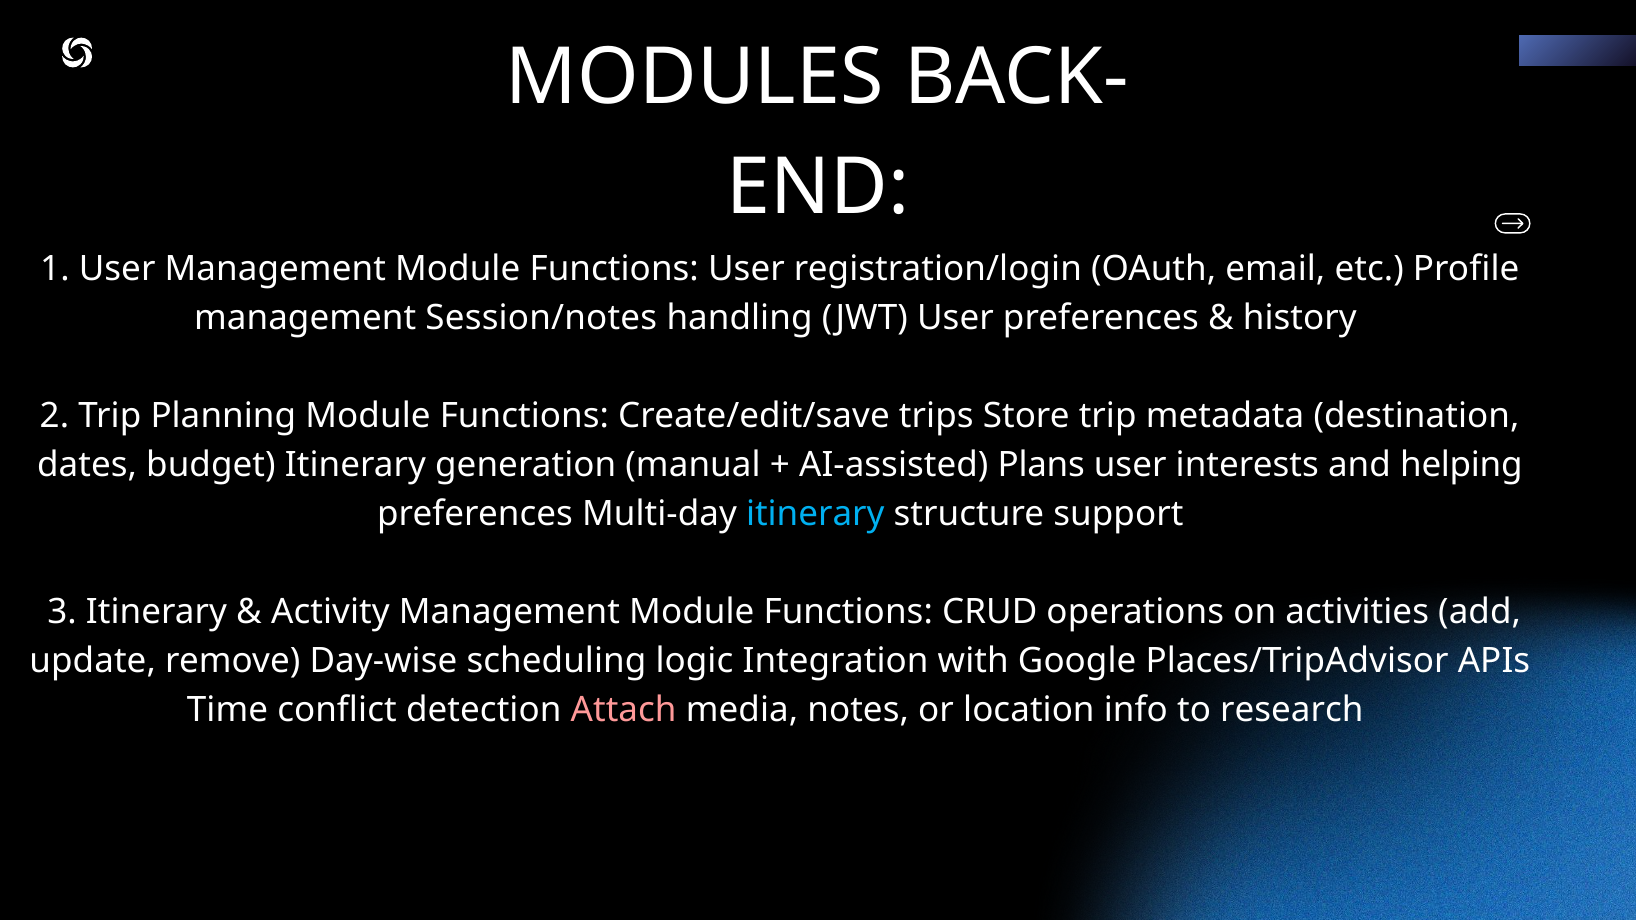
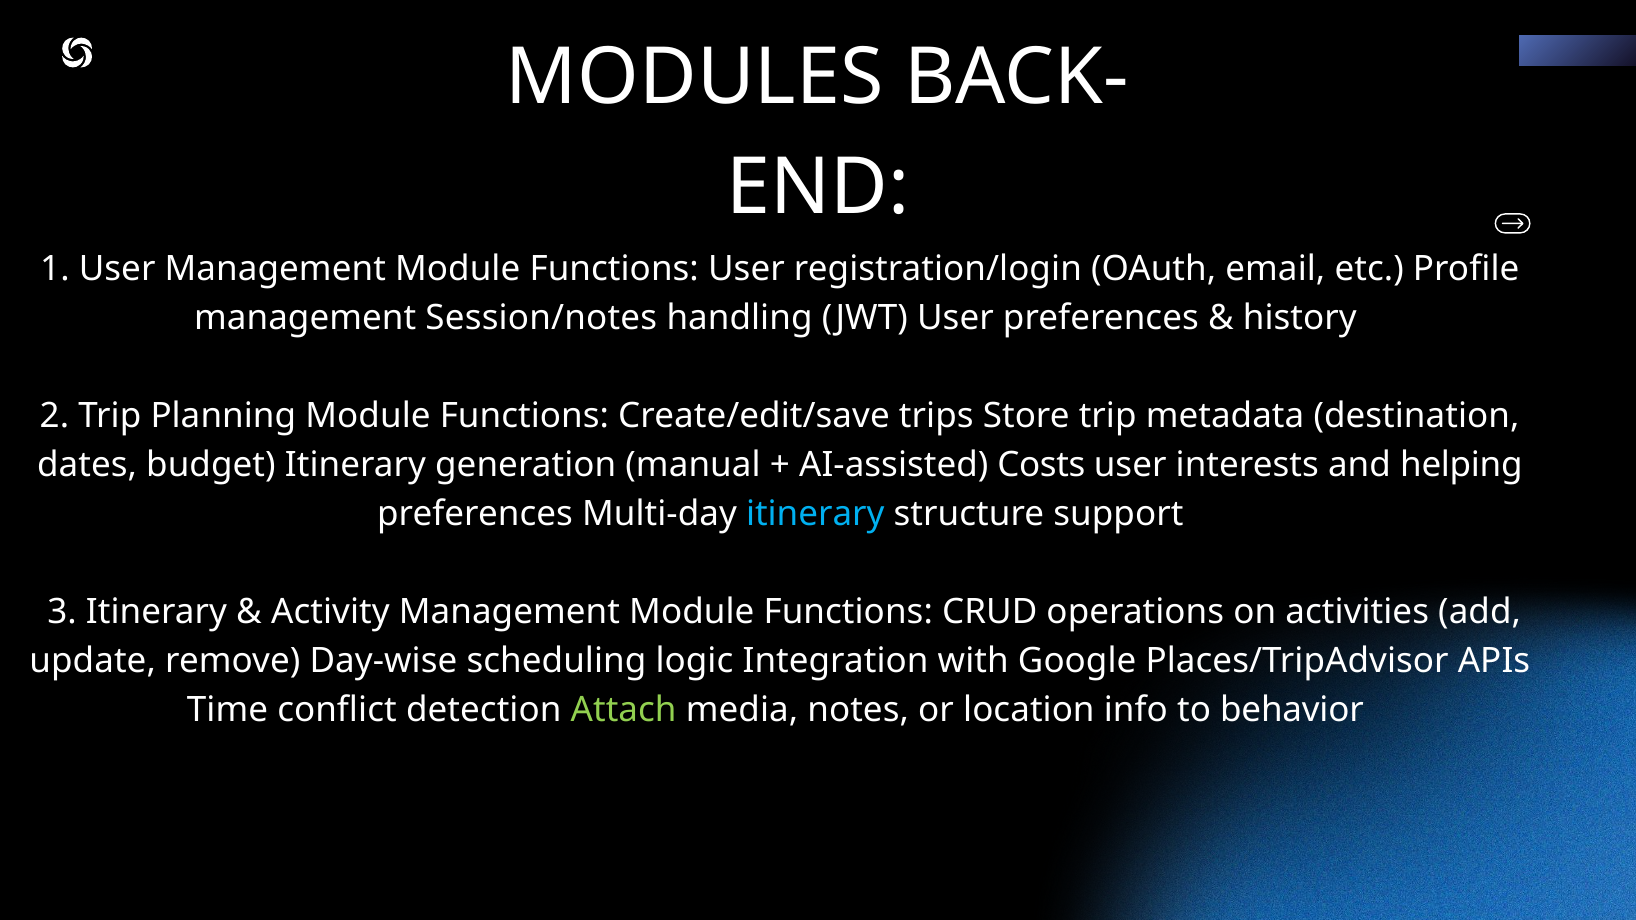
Plans: Plans -> Costs (1041, 465)
Attach colour: pink -> light green (624, 710)
research: research -> behavior (1292, 710)
